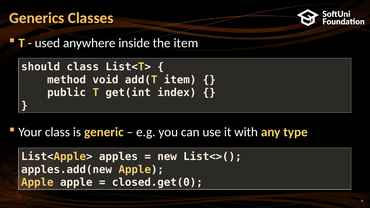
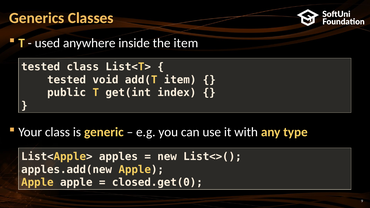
should: should -> tested (41, 67)
method: method -> tested (67, 80)
